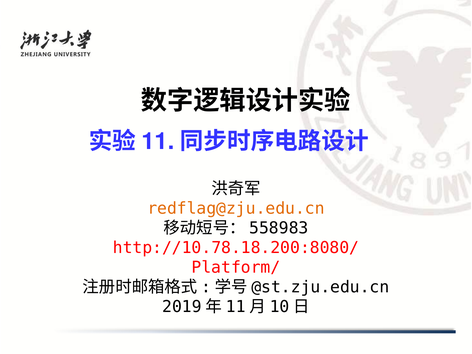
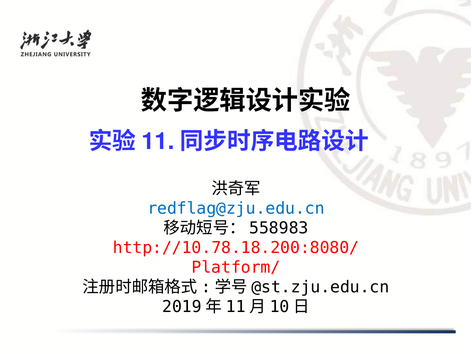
redflag@zju.edu.cn colour: orange -> blue (236, 208)
